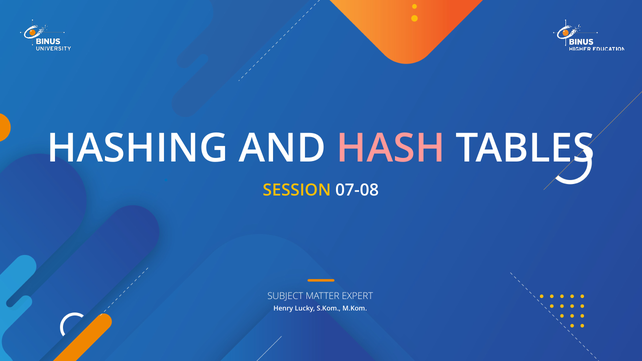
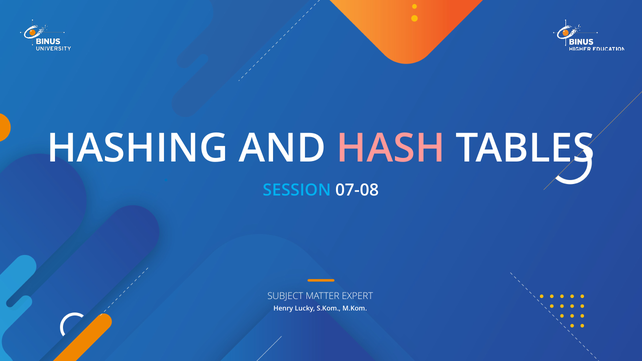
SESSION colour: yellow -> light blue (297, 190)
